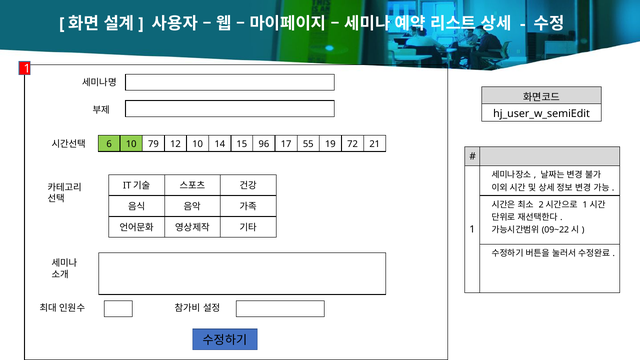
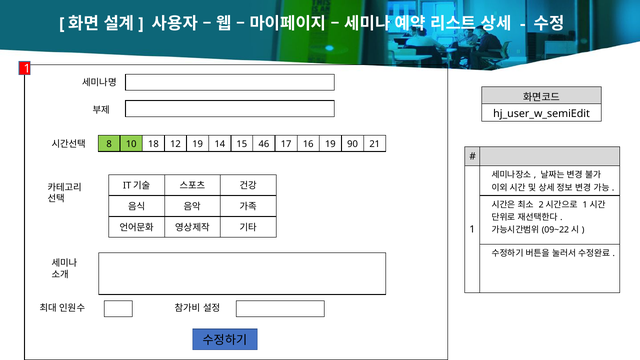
6: 6 -> 8 (109, 144)
79: 79 -> 18 (153, 144)
12 10: 10 -> 19 (198, 144)
96: 96 -> 46 (264, 144)
55: 55 -> 16 (308, 144)
72: 72 -> 90 (353, 144)
